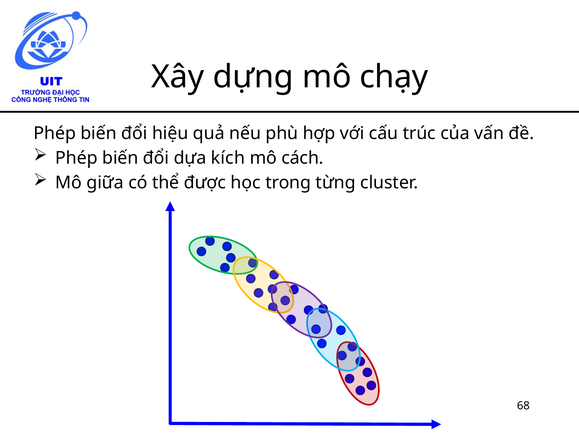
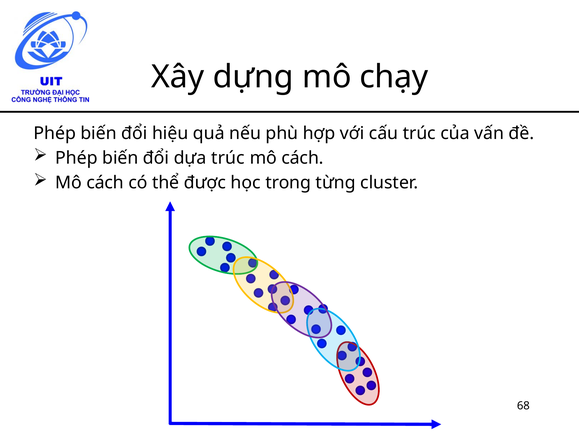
dựa kích: kích -> trúc (228, 158)
giữa: giữa -> cách (105, 183)
